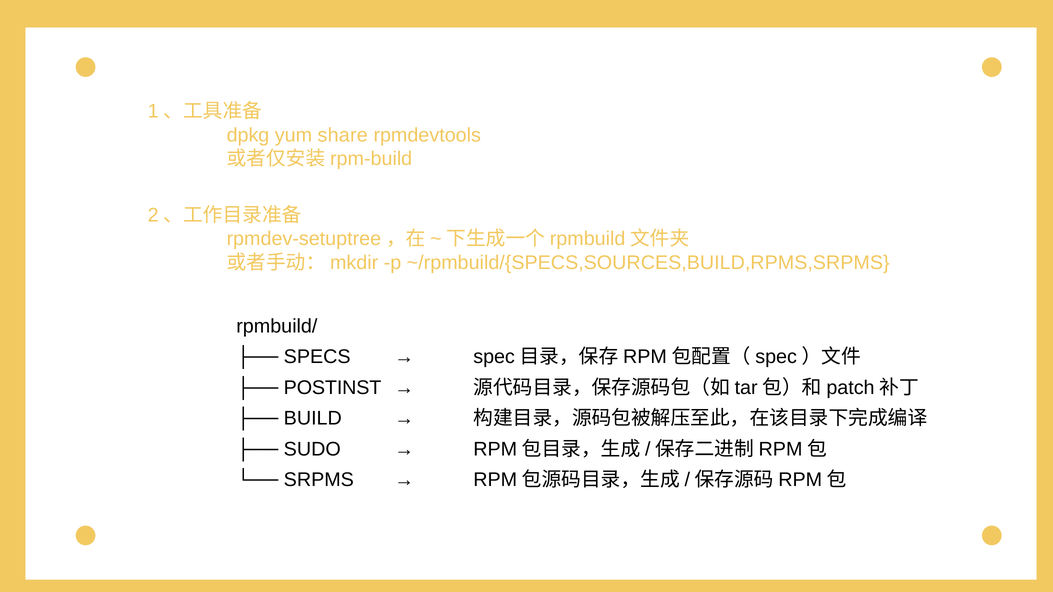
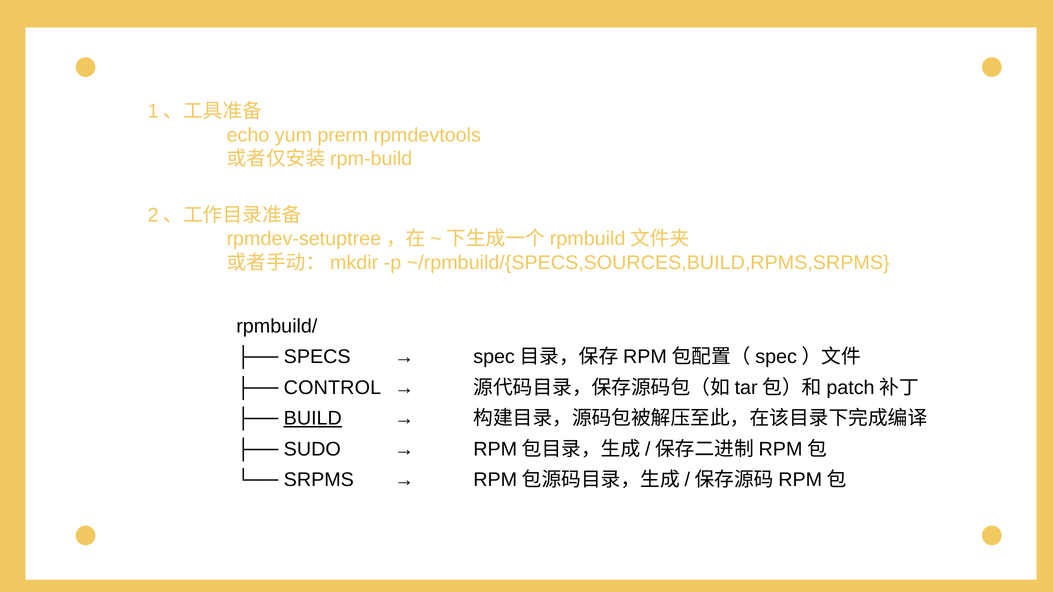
dpkg: dpkg -> echo (248, 135)
share: share -> prerm (343, 135)
POSTINST: POSTINST -> CONTROL (332, 388)
BUILD underline: none -> present (313, 419)
